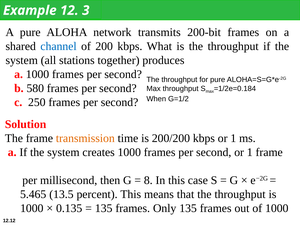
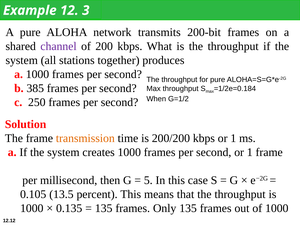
channel colour: blue -> purple (59, 46)
580: 580 -> 385 (35, 88)
8: 8 -> 5 (148, 180)
5.465: 5.465 -> 0.105 (33, 194)
